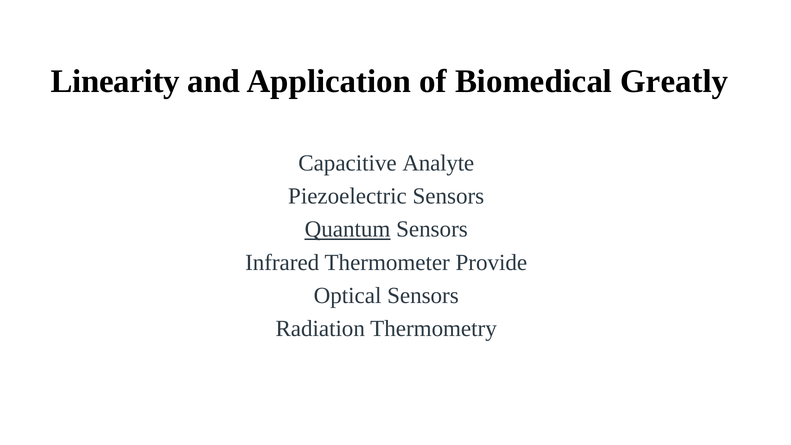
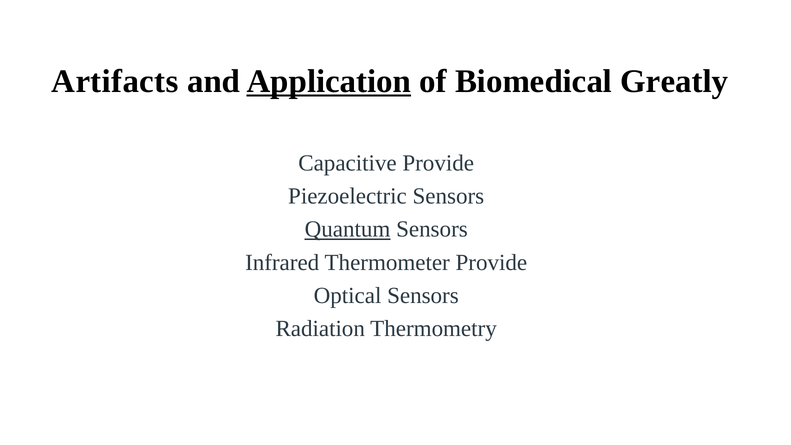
Linearity: Linearity -> Artifacts (115, 81)
Application underline: none -> present (329, 81)
Capacitive Analyte: Analyte -> Provide (438, 163)
